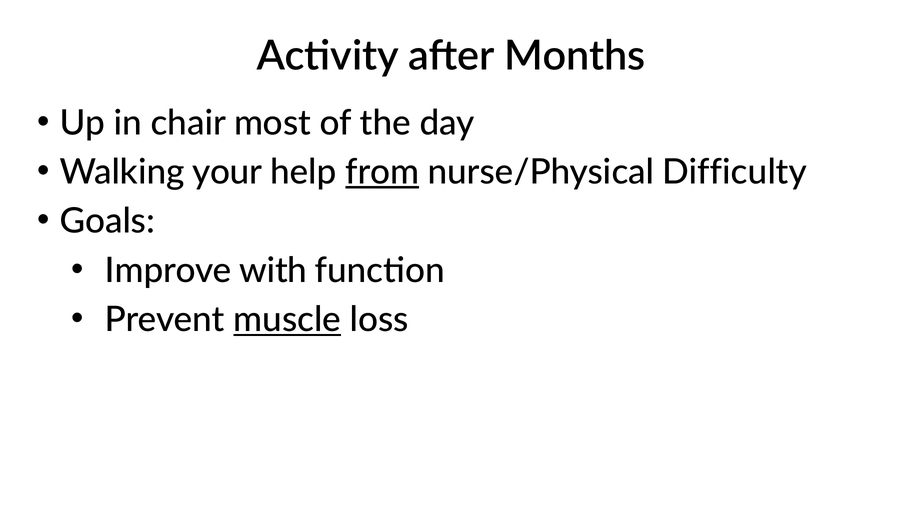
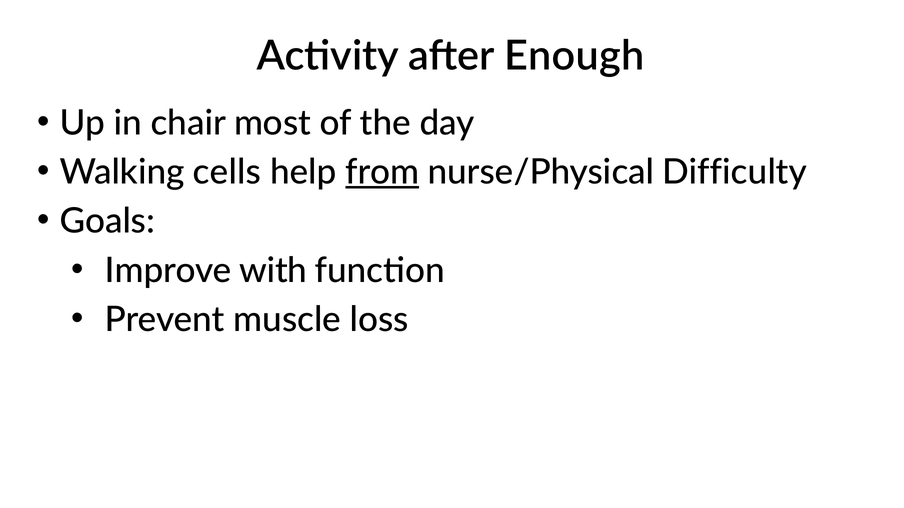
Months: Months -> Enough (574, 56)
your: your -> cells (227, 172)
muscle underline: present -> none (287, 320)
